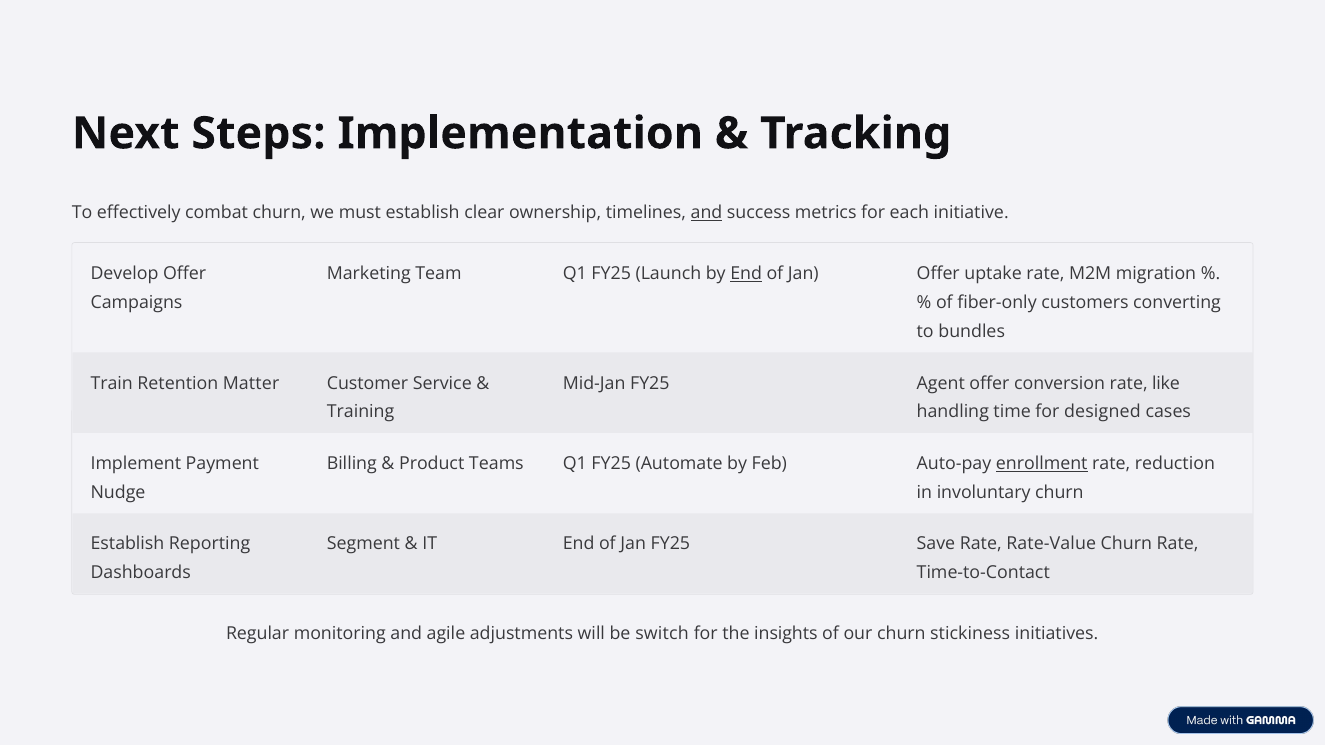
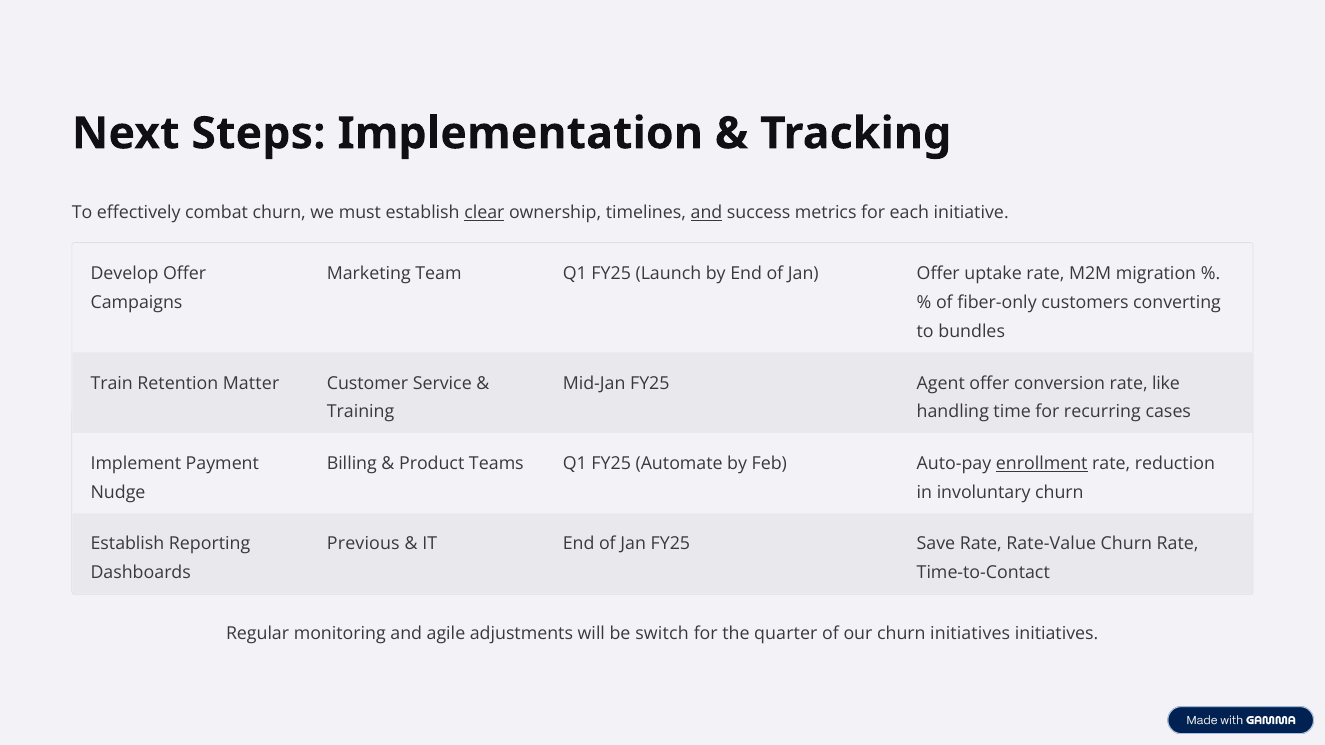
clear underline: none -> present (484, 213)
End underline: present -> none (746, 274)
designed: designed -> recurring (1102, 412)
Segment: Segment -> Previous (363, 544)
insights: insights -> quarter (786, 634)
churn stickiness: stickiness -> initiatives (970, 634)
